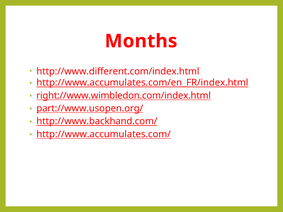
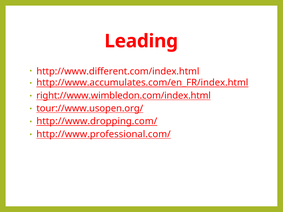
Months: Months -> Leading (141, 41)
part://www.usopen.org/: part://www.usopen.org/ -> tour://www.usopen.org/ (90, 108)
http://www.backhand.com/: http://www.backhand.com/ -> http://www.dropping.com/ (97, 121)
http://www.accumulates.com/: http://www.accumulates.com/ -> http://www.professional.com/ (104, 134)
